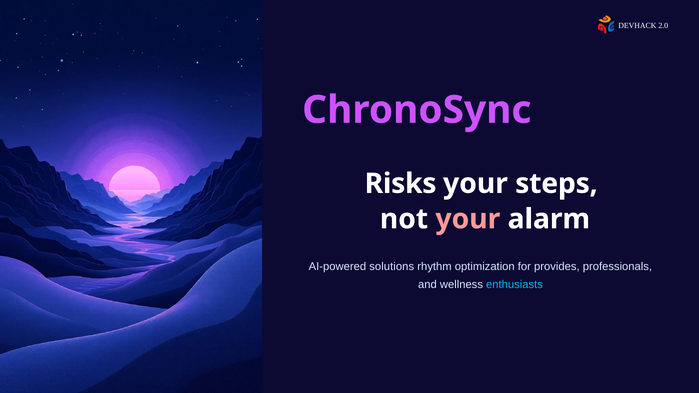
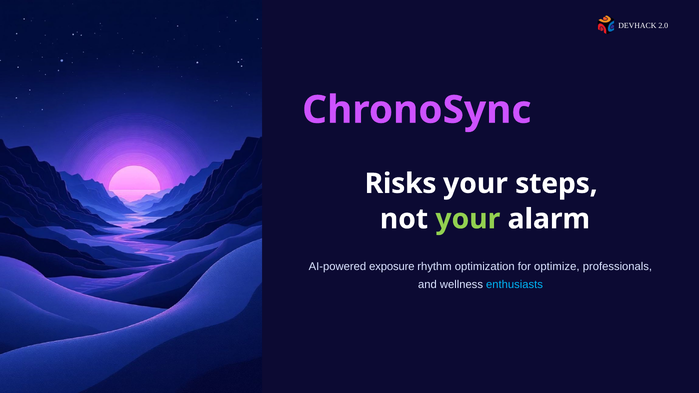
your colour: pink -> light green (468, 219)
solutions: solutions -> exposure (392, 267)
provides: provides -> optimize (557, 267)
